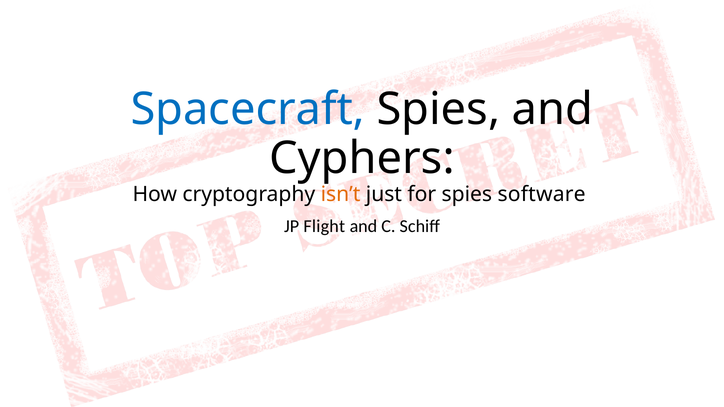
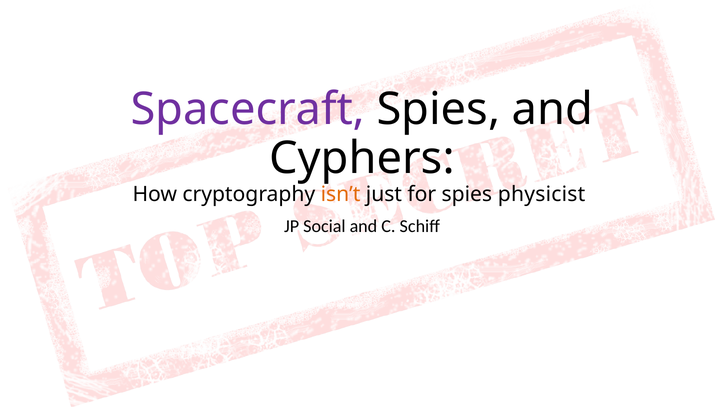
Spacecraft colour: blue -> purple (248, 109)
software: software -> physicist (542, 194)
Flight: Flight -> Social (324, 226)
